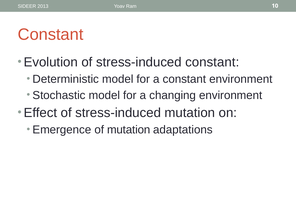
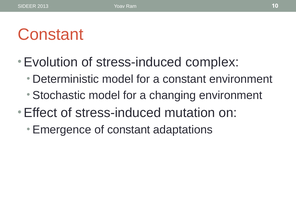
stress-induced constant: constant -> complex (212, 62)
of mutation: mutation -> constant (129, 130)
